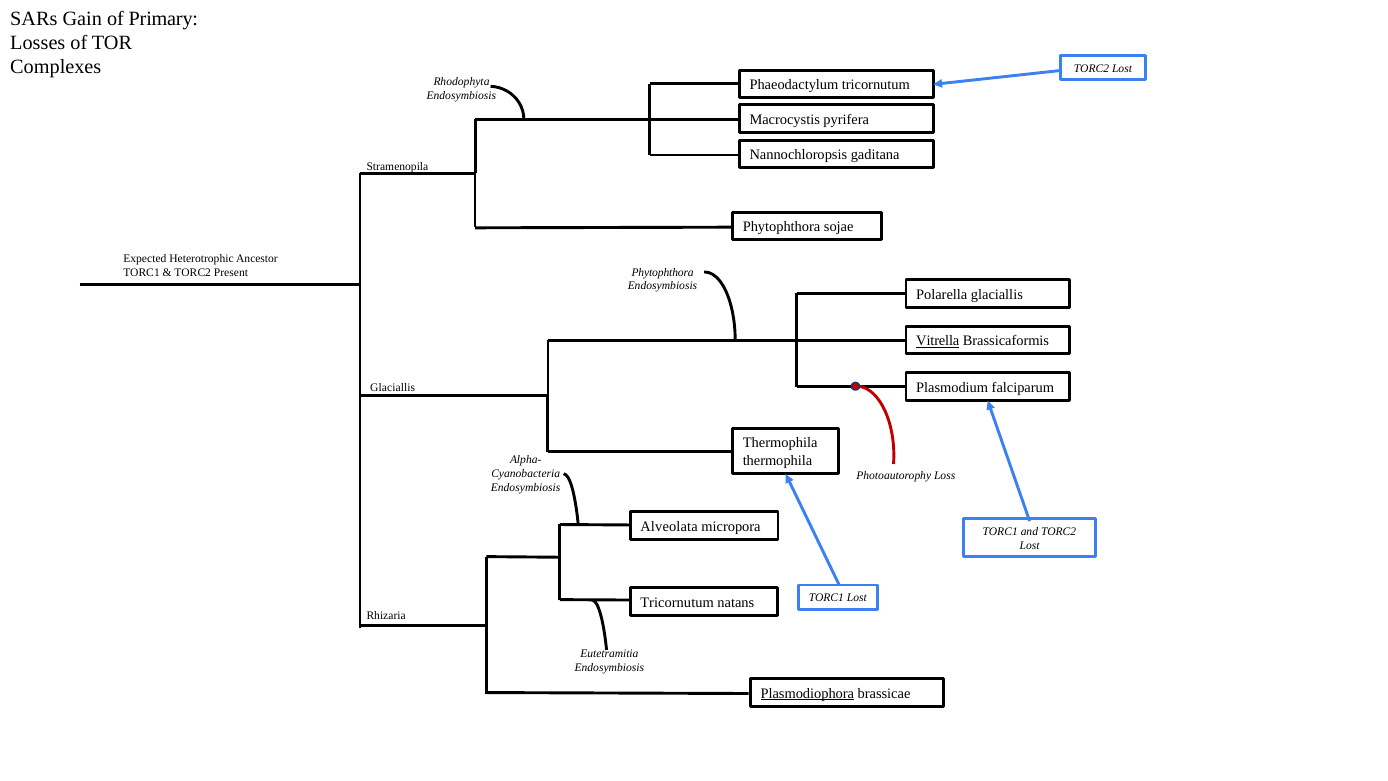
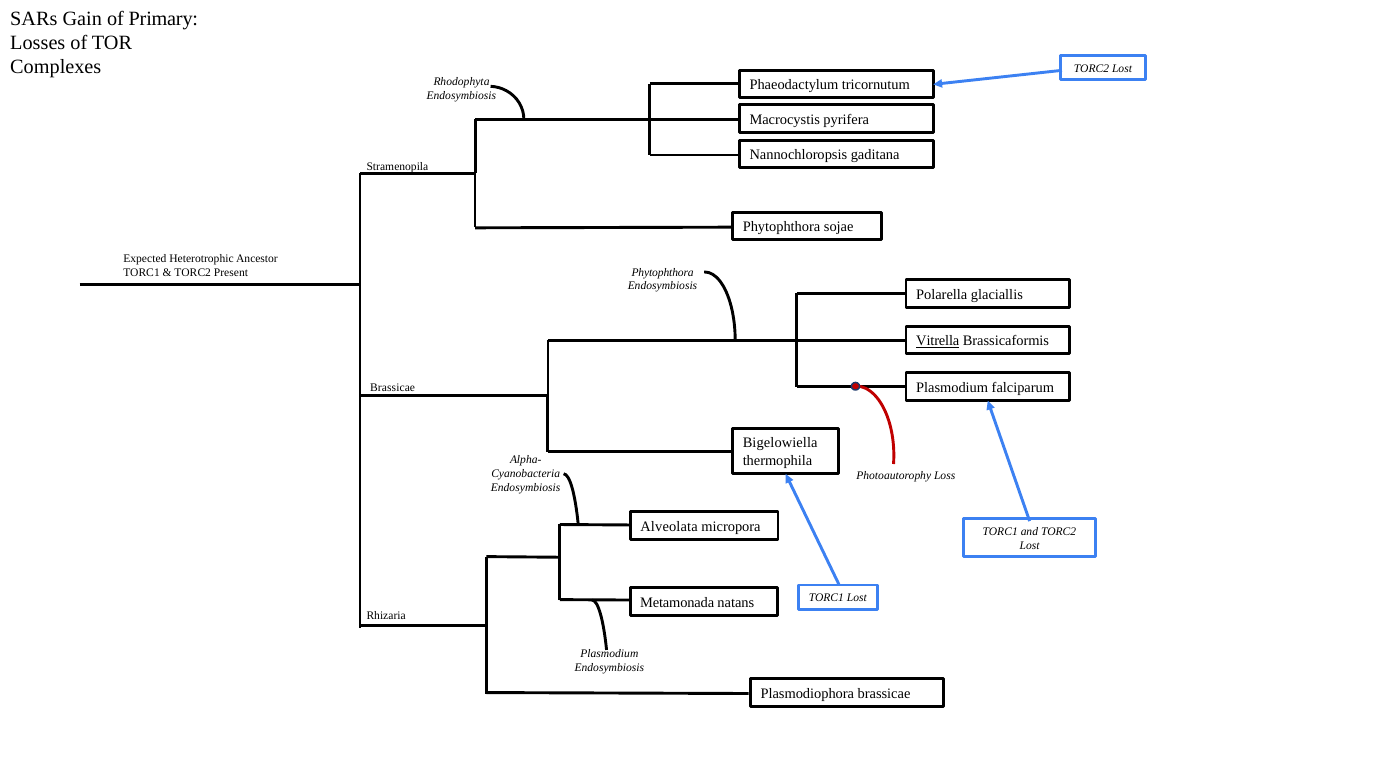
Glaciallis: Glaciallis -> Brassicae (393, 388)
Thermophila: Thermophila -> Bigelowiella (780, 443)
Tricornutum: Tricornutum -> Metamonada (677, 602)
Eutetramitia: Eutetramitia -> Plasmodium (609, 653)
Plasmodiophora underline: present -> none (807, 693)
